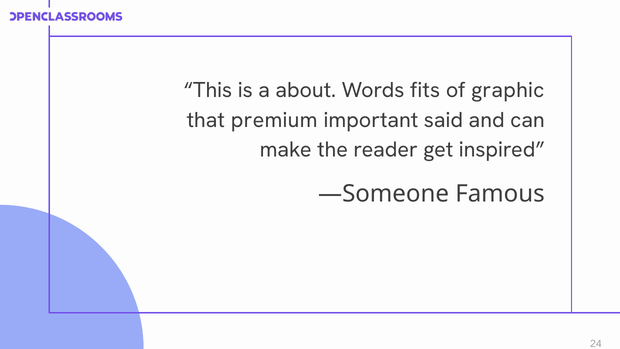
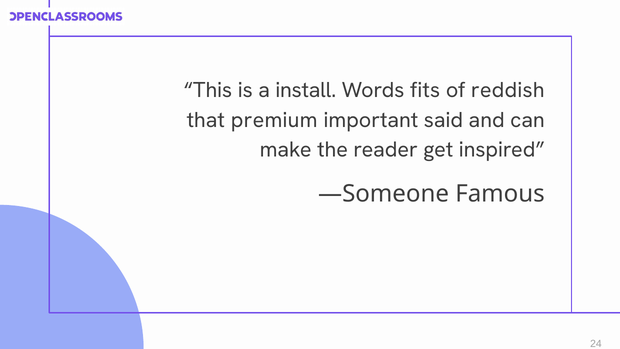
about: about -> install (306, 90)
graphic: graphic -> reddish (508, 90)
